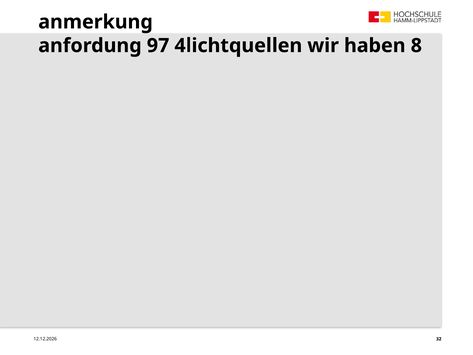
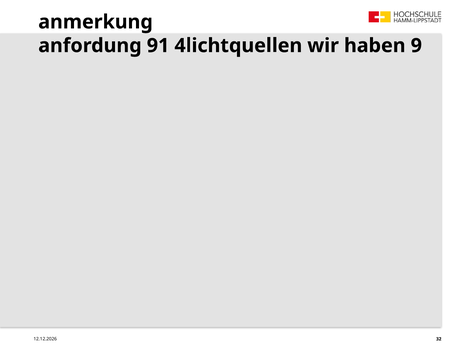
97: 97 -> 91 (158, 46)
8: 8 -> 9 (416, 46)
